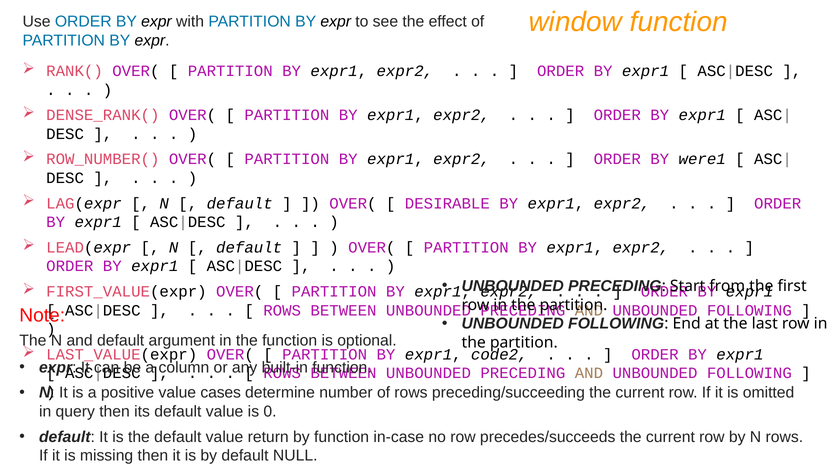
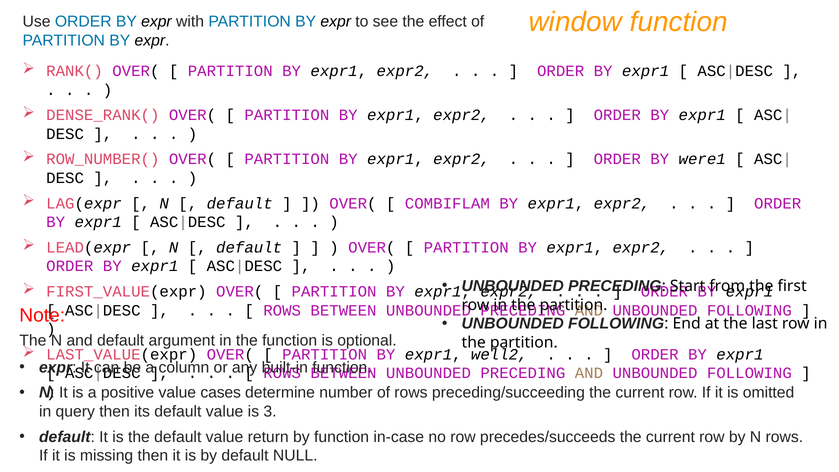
DESIRABLE: DESIRABLE -> COMBIFLAM (447, 203)
code2: code2 -> well2 (499, 354)
0: 0 -> 3 (270, 412)
